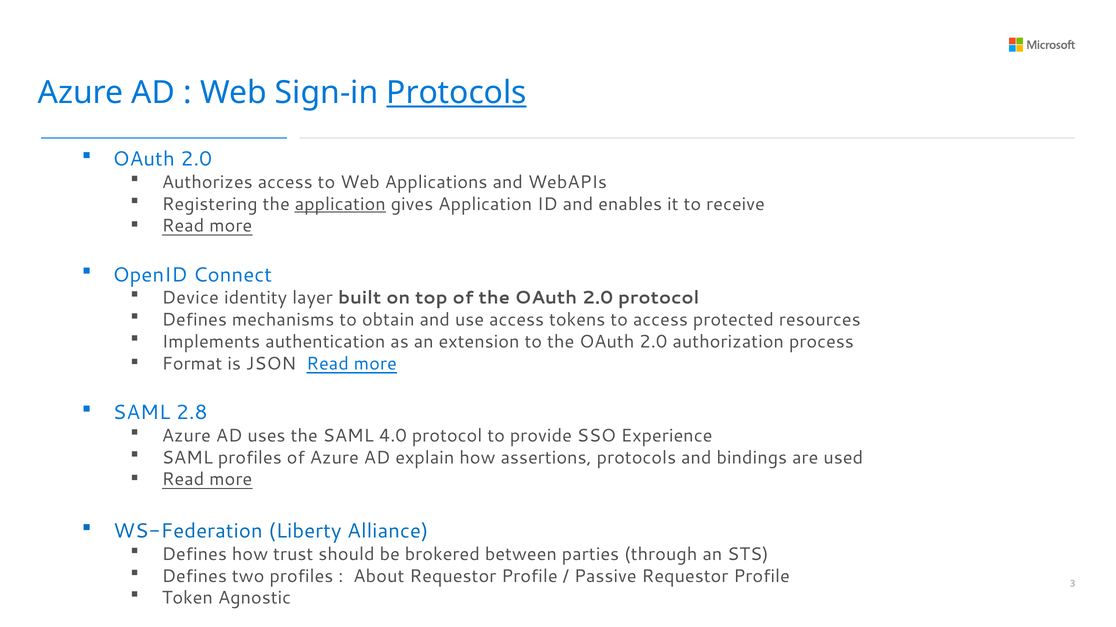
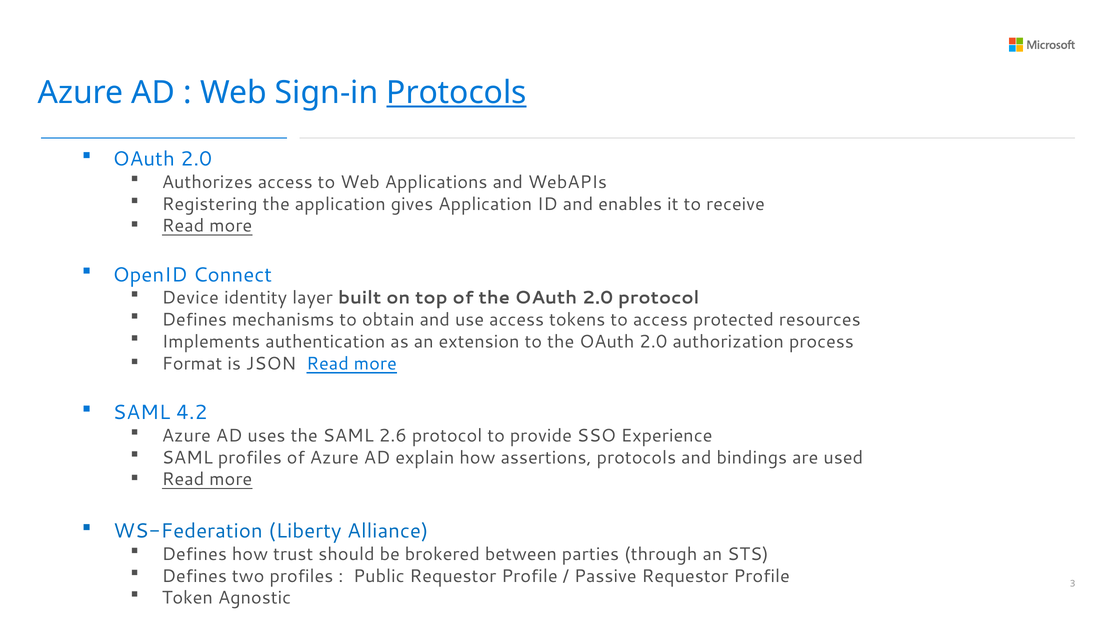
application underline: present -> none (340, 204)
2.8: 2.8 -> 4.2 (192, 413)
4.0: 4.0 -> 2.6 (393, 436)
About: About -> Public (379, 577)
